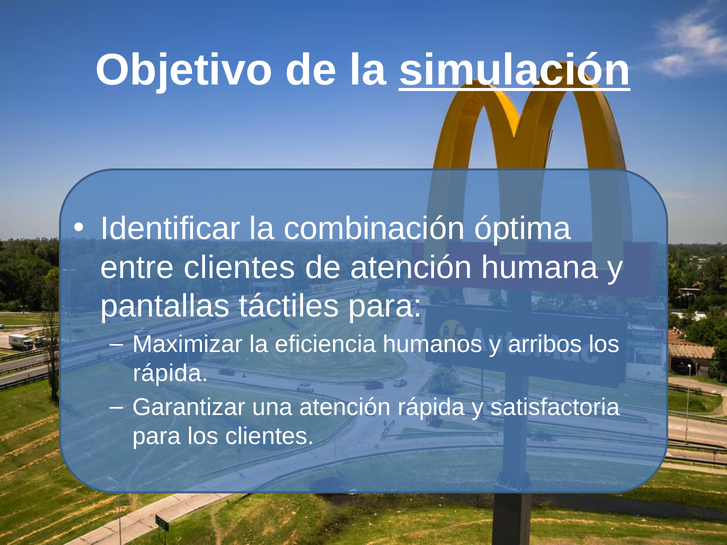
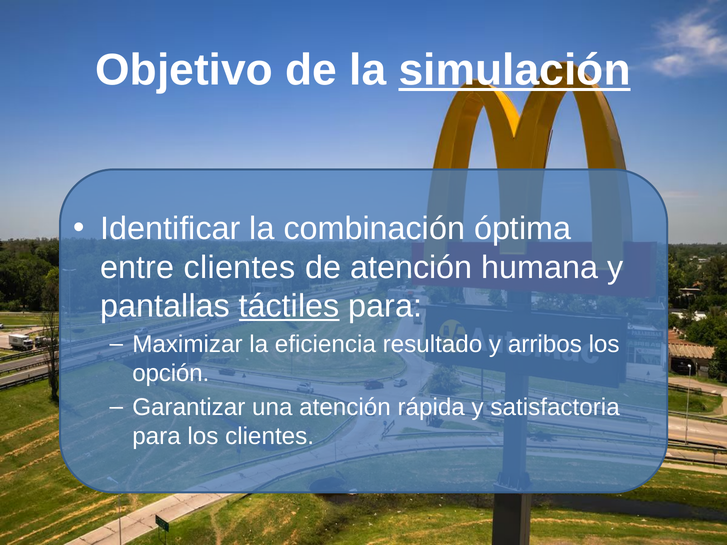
táctiles underline: none -> present (289, 306)
humanos: humanos -> resultado (432, 345)
rápida: rápida -> opción (171, 374)
